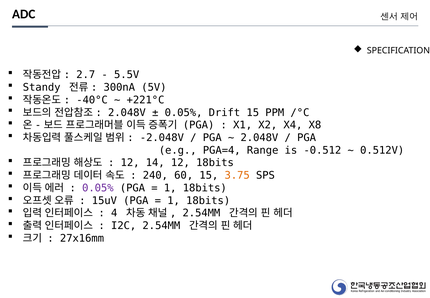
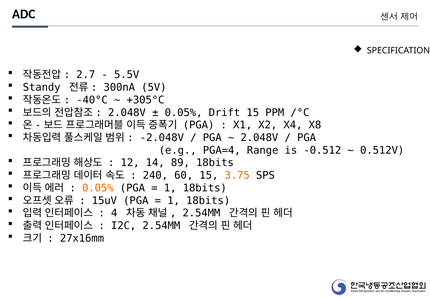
+221°C: +221°C -> +305°C (146, 100)
14 12: 12 -> 89 (180, 163)
0.05% colour: purple -> orange (98, 188)
